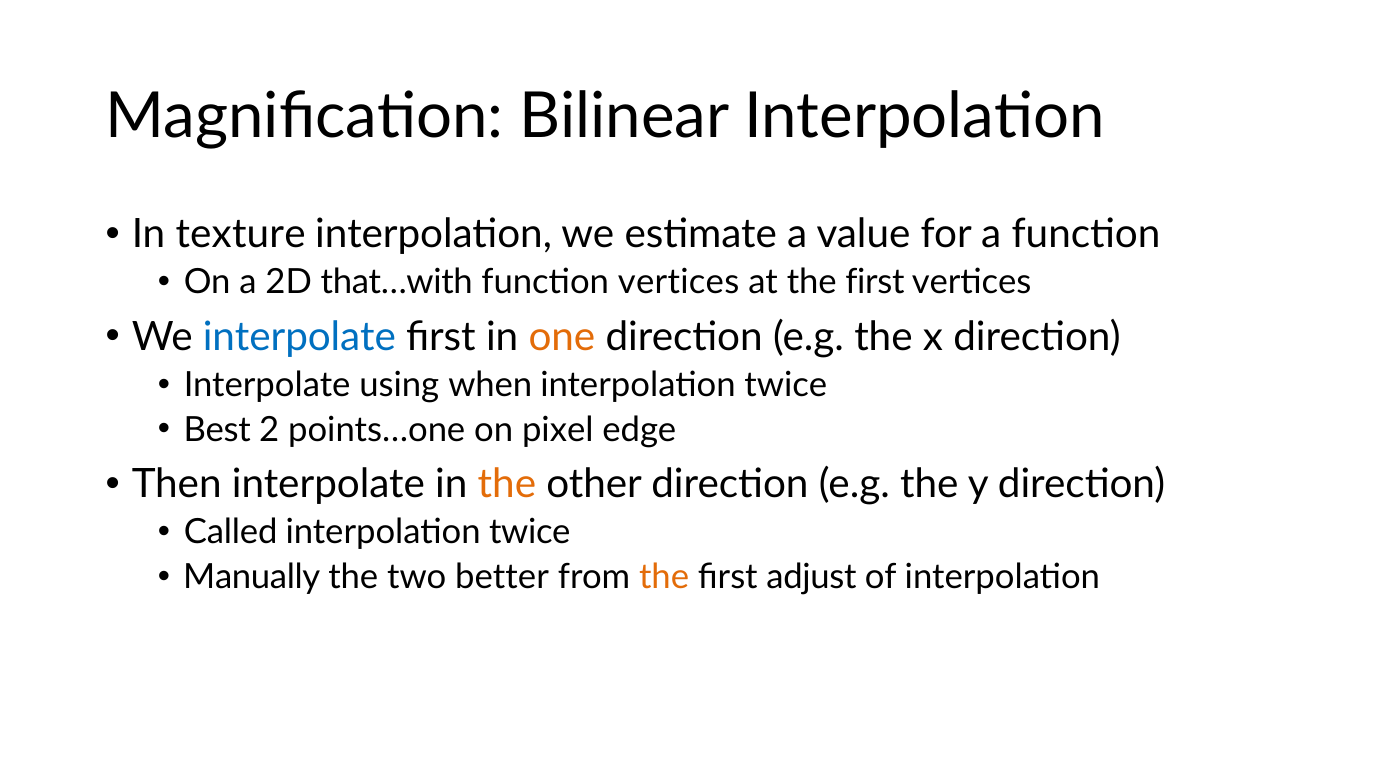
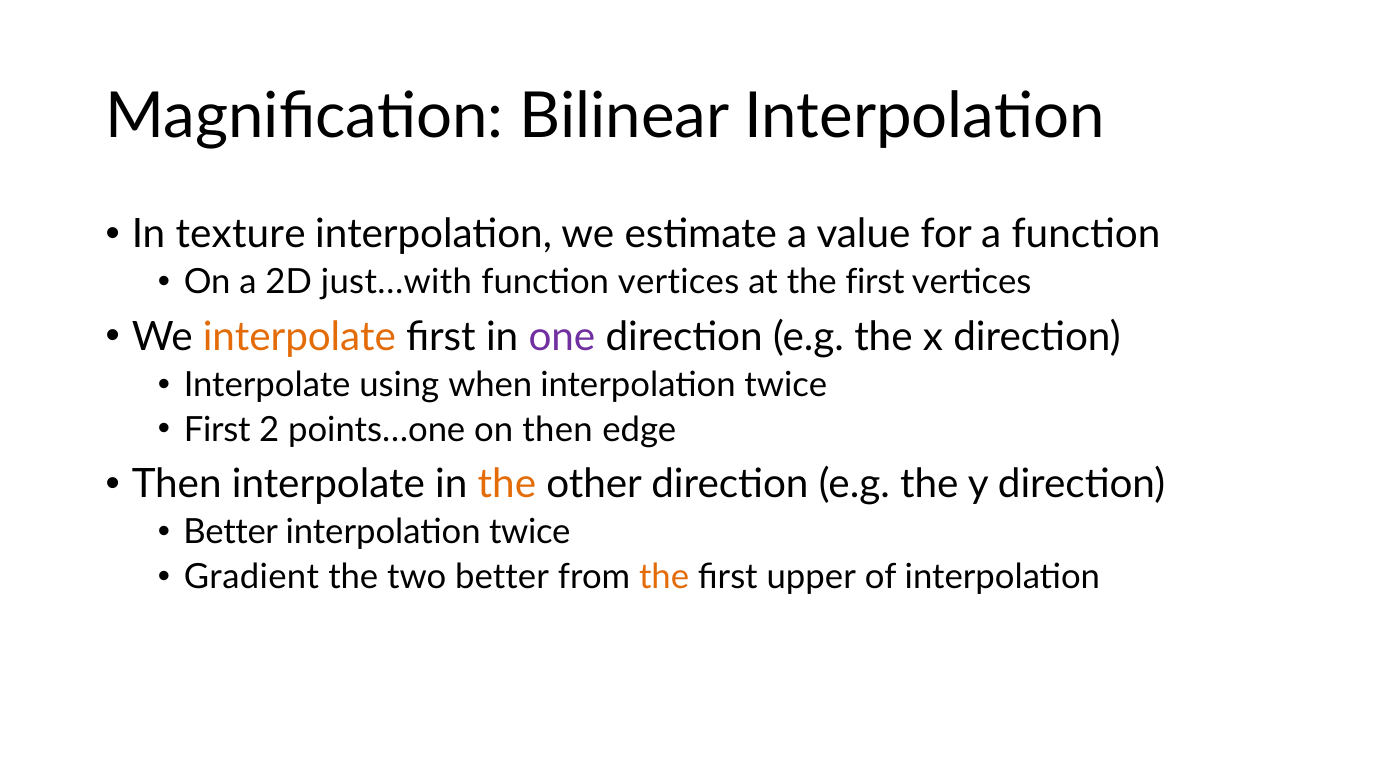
that…with: that…with -> just…with (396, 282)
interpolate colour: blue -> orange (299, 337)
one colour: orange -> purple (562, 337)
Best: Best -> First (217, 430)
on pixel: pixel -> then (558, 430)
Called: Called -> Better (231, 533)
Manually: Manually -> Gradient (251, 577)
adjust: adjust -> upper (811, 577)
